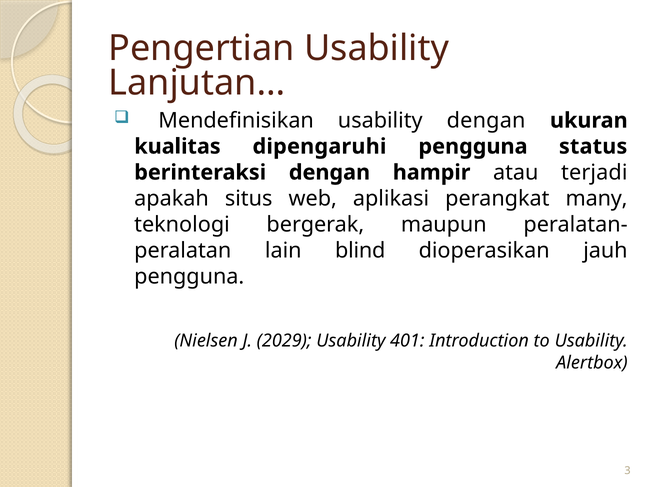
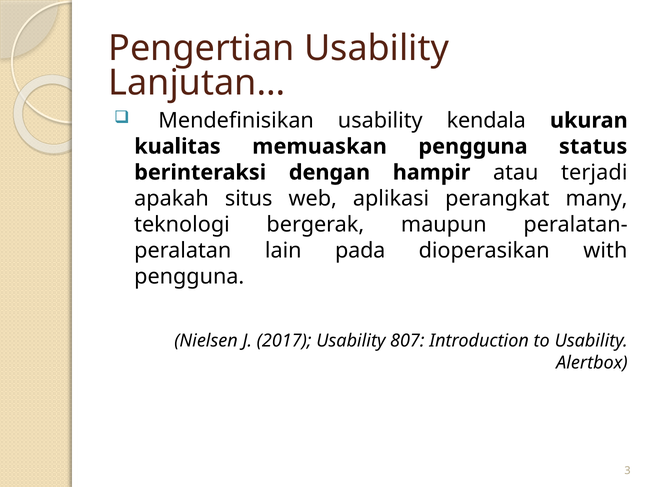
usability dengan: dengan -> kendala (486, 120)
dipengaruhi: dipengaruhi -> memuaskan (320, 146)
blind: blind -> pada (360, 250)
jauh: jauh -> with (605, 250)
2029: 2029 -> 2017 (284, 341)
401: 401 -> 807 (407, 341)
